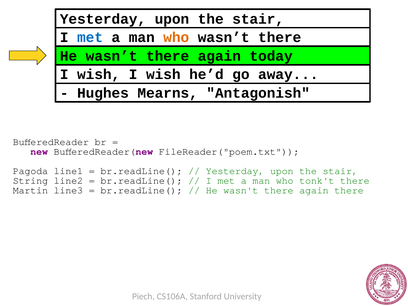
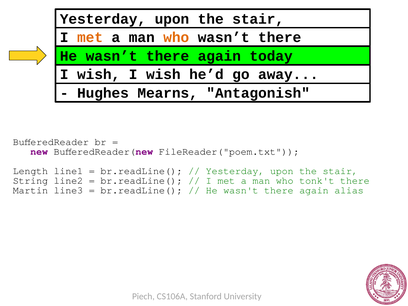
met colour: blue -> orange (90, 38)
Pagoda: Pagoda -> Length (30, 171)
again there: there -> alias (349, 190)
